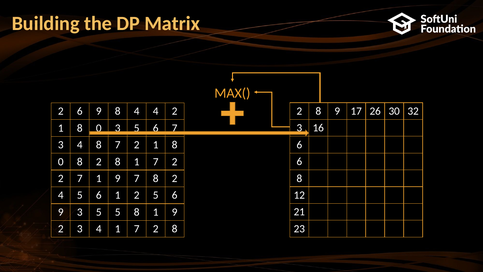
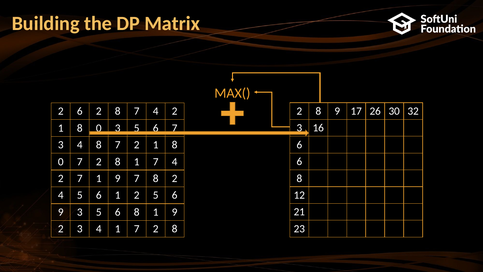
2 6 9: 9 -> 2 (99, 111)
4: 4 -> 7 (137, 111)
0 8: 8 -> 7 (80, 162)
8 1 7 2: 2 -> 4 (175, 162)
9 3 5 5: 5 -> 6 (118, 212)
